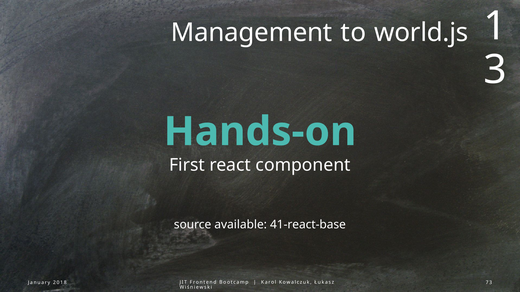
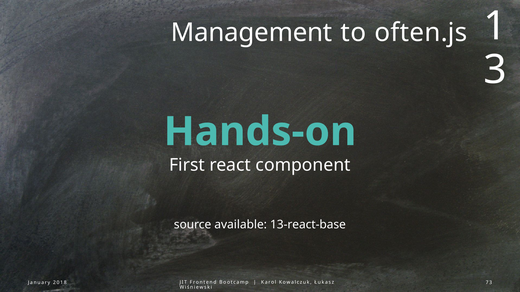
world.js: world.js -> often.js (421, 33)
41-react-base: 41-react-base -> 13-react-base (308, 225)
